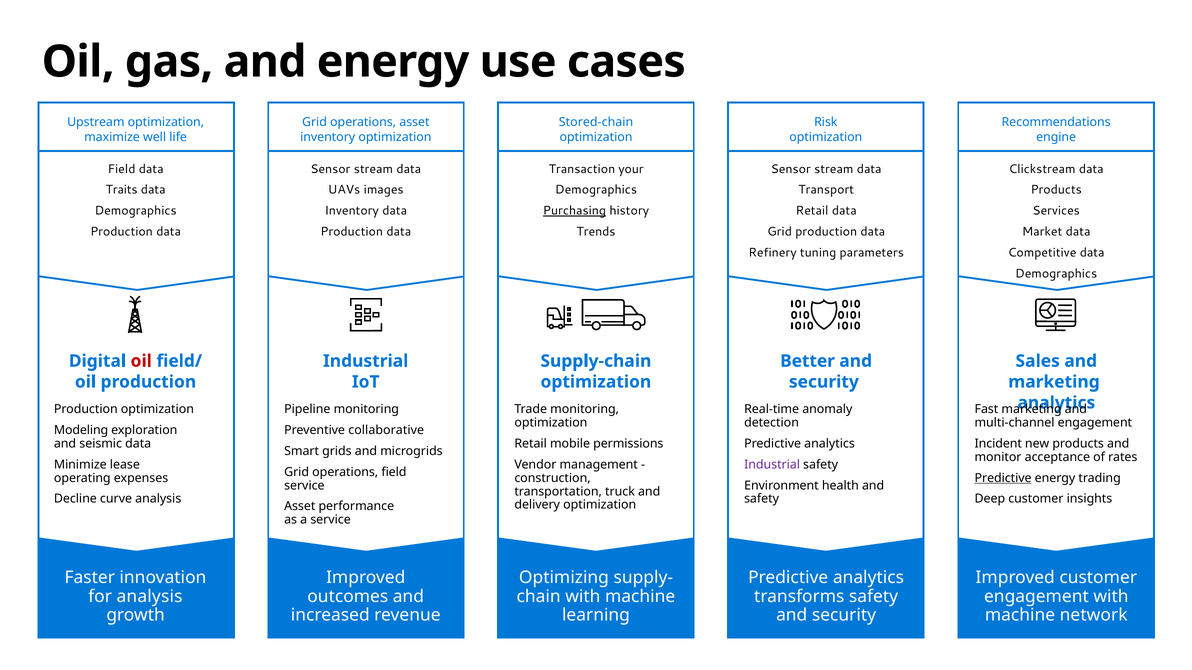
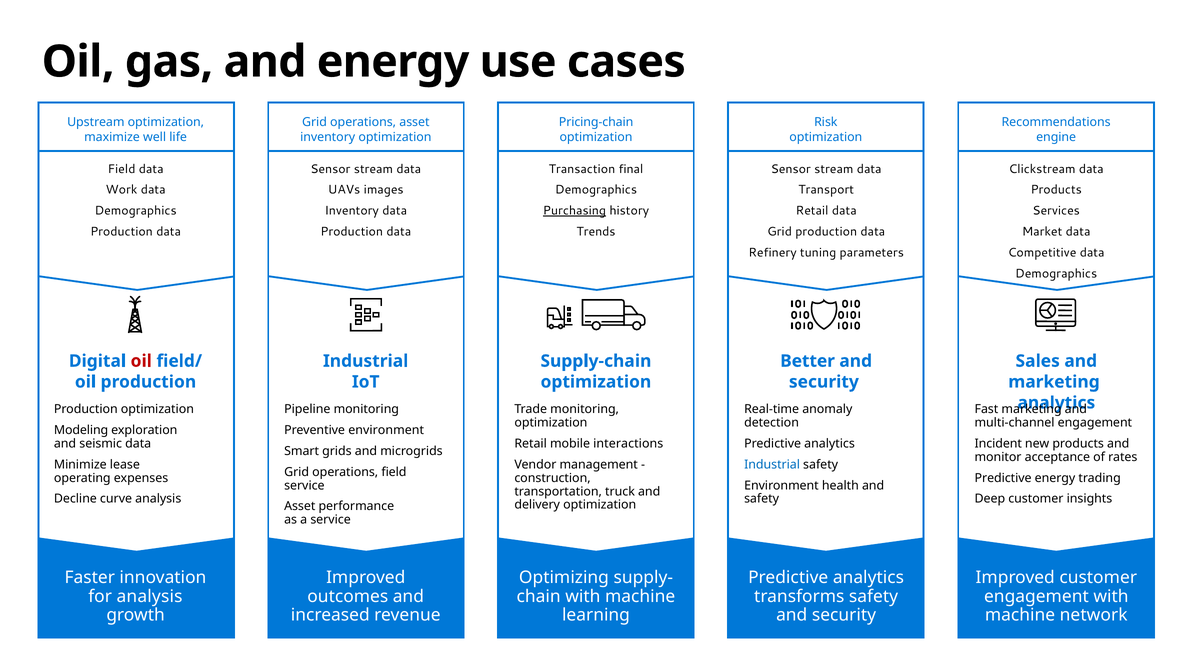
Stored-chain: Stored-chain -> Pricing-chain (596, 122)
your: your -> final (631, 169)
Traits: Traits -> Work (122, 190)
Preventive collaborative: collaborative -> environment (386, 431)
permissions: permissions -> interactions (628, 444)
Industrial colour: purple -> blue (772, 465)
Predictive underline: present -> none (1003, 478)
